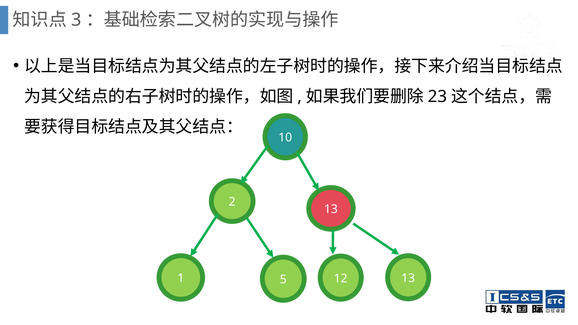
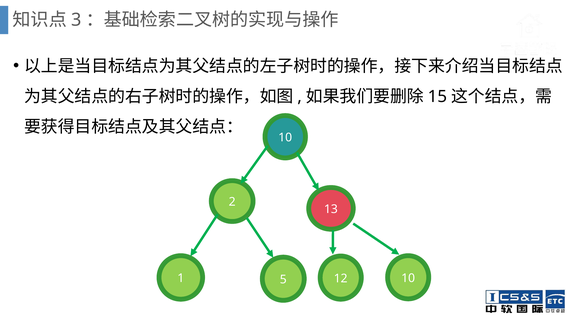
23: 23 -> 15 (437, 97)
5 13: 13 -> 10 (408, 278)
